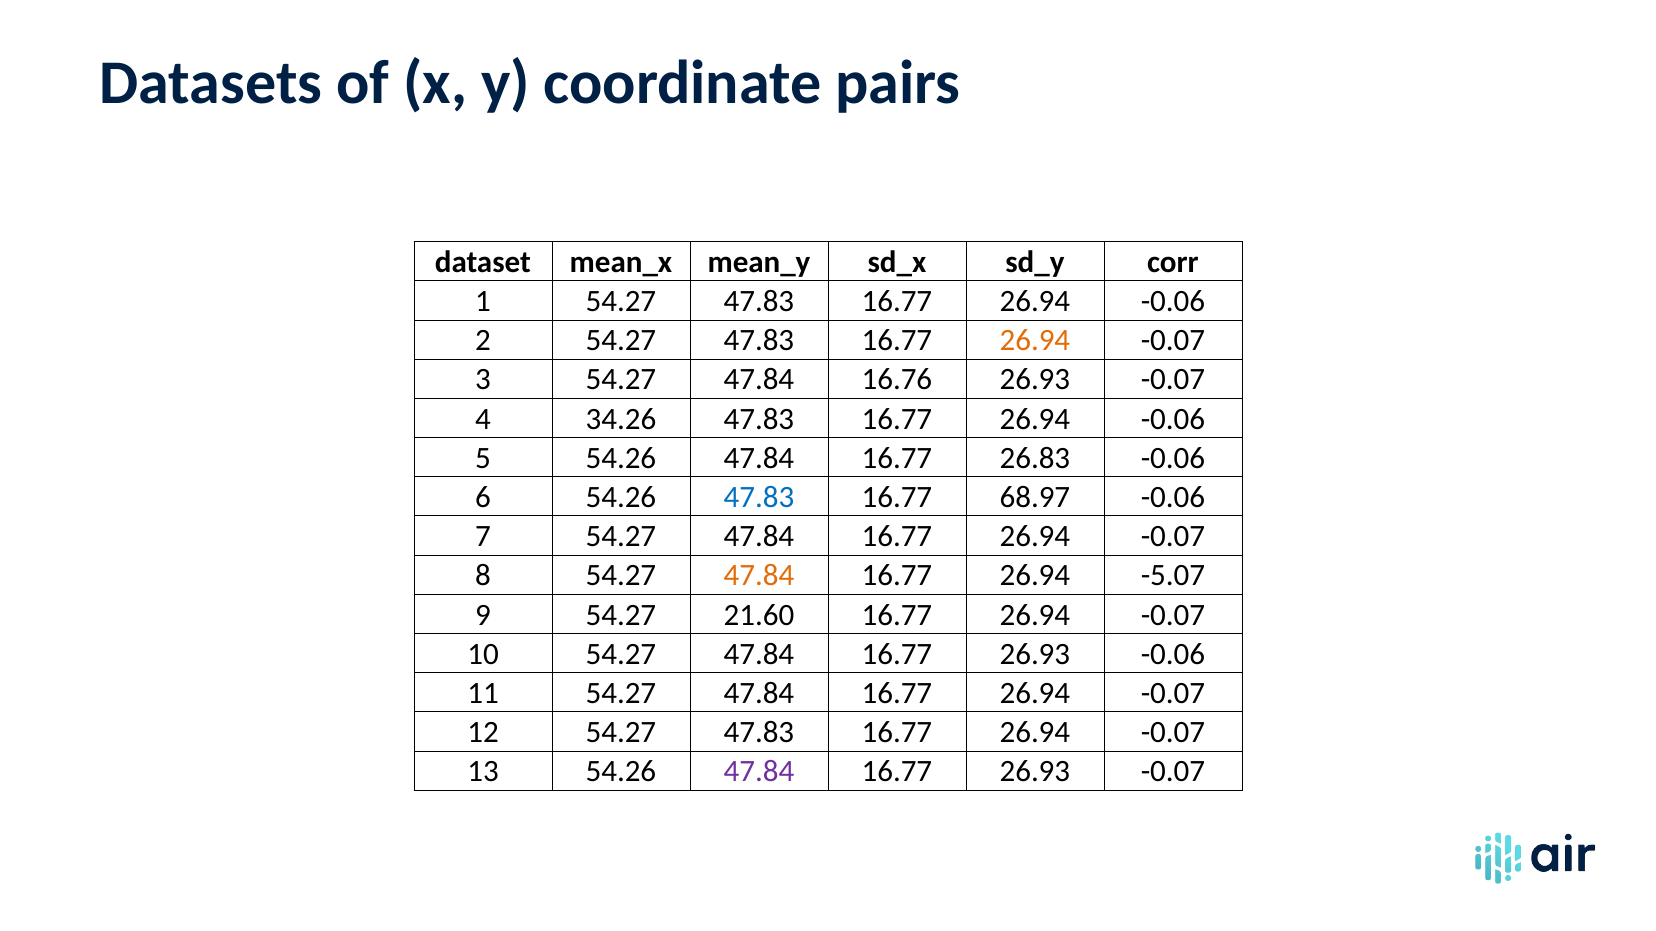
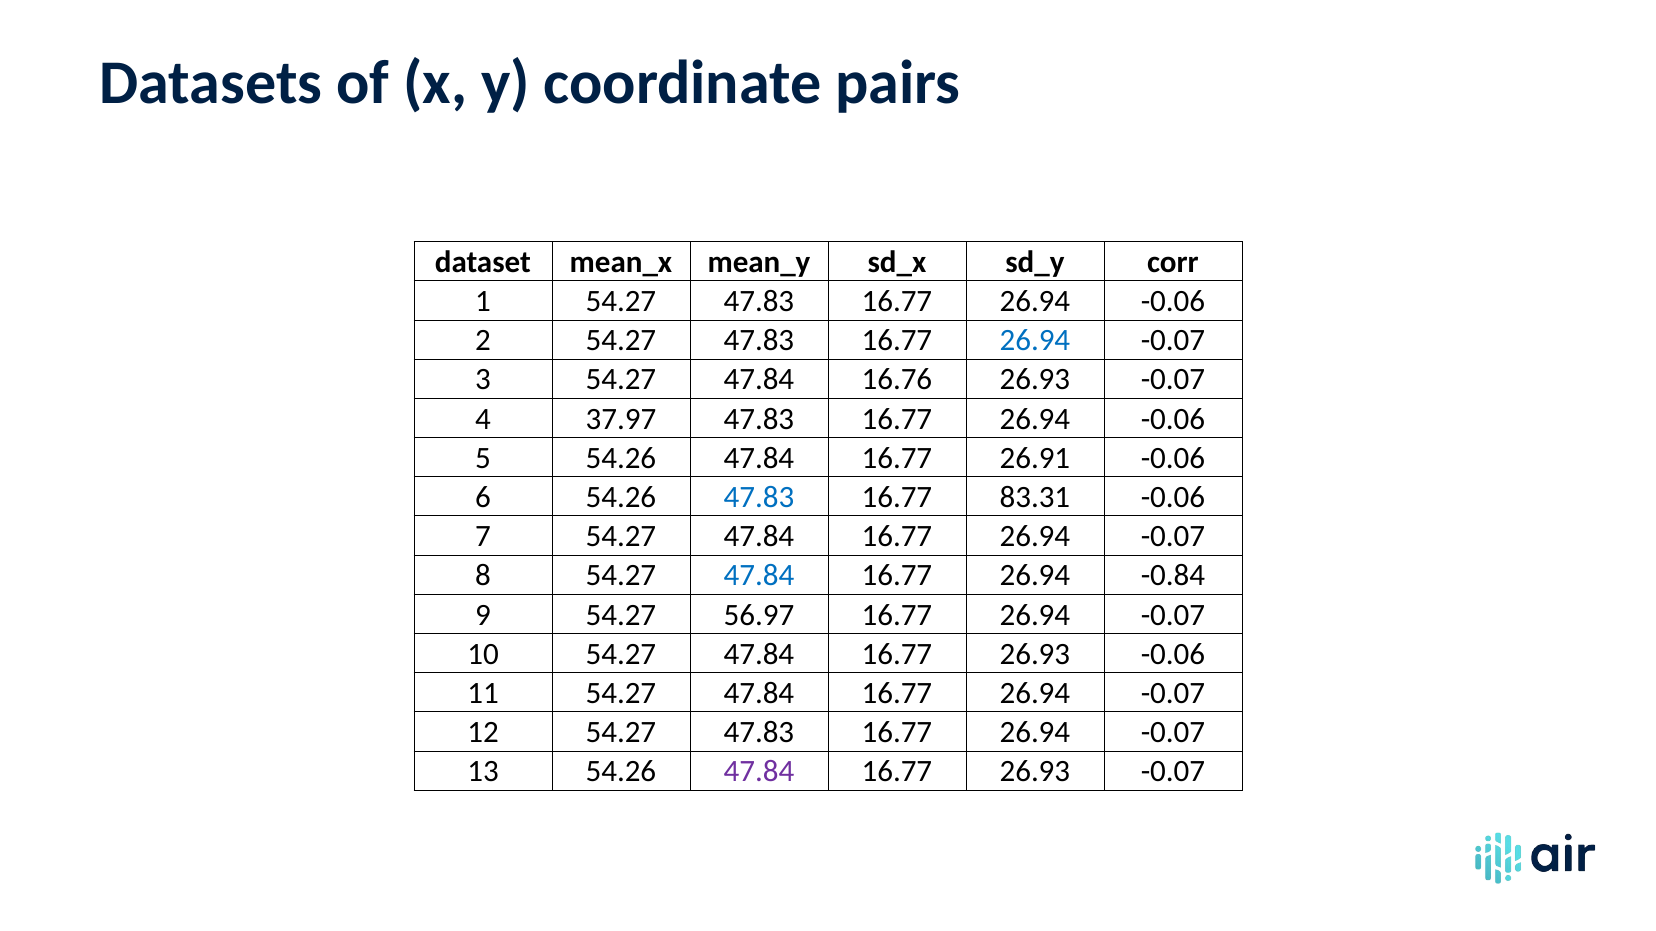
26.94 colour: orange -> blue (1035, 341)
34.26: 34.26 -> 37.97 (621, 419)
26.83: 26.83 -> 26.91 (1035, 458)
68.97: 68.97 -> 83.31 (1035, 498)
47.84 colour: orange -> blue (759, 576)
-5.07: -5.07 -> -0.84 (1173, 576)
21.60: 21.60 -> 56.97 (759, 615)
